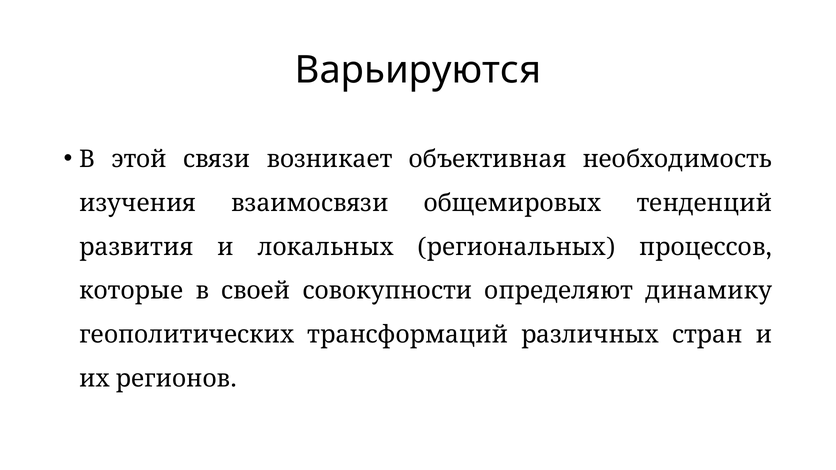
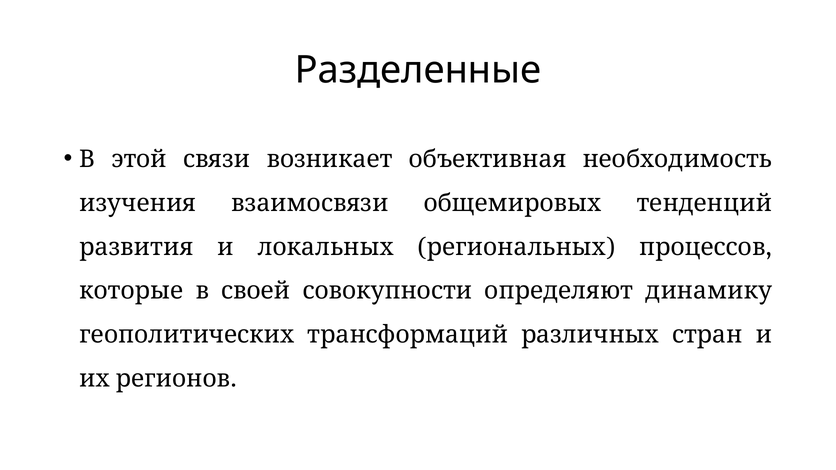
Варьируются: Варьируются -> Разделенные (418, 70)
